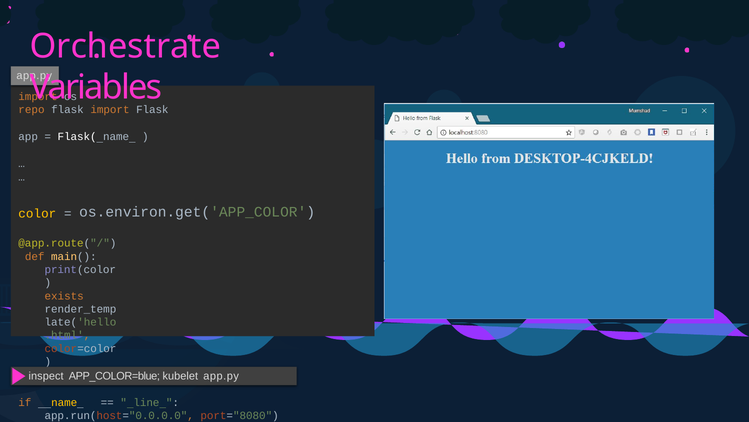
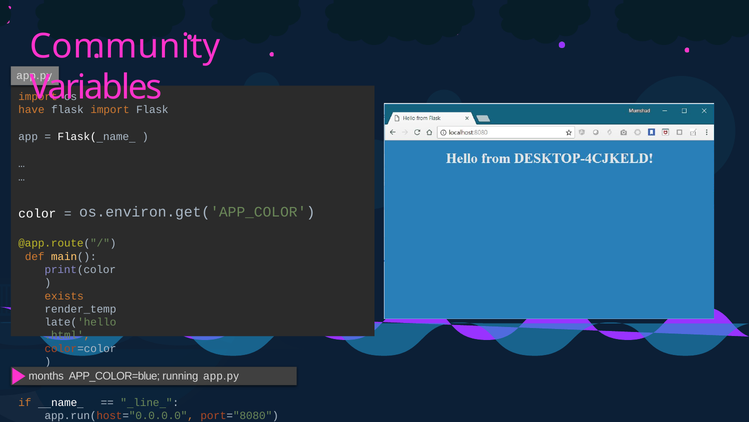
Orchestrate: Orchestrate -> Community (125, 46)
repo: repo -> have (31, 110)
color colour: yellow -> white (37, 213)
inspect: inspect -> months (46, 376)
kubelet: kubelet -> running (180, 376)
name colour: yellow -> white (64, 402)
